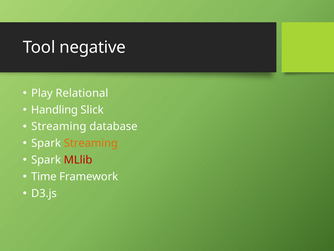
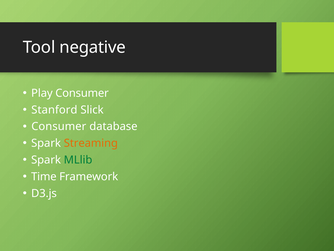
Play Relational: Relational -> Consumer (82, 93)
Handling: Handling -> Stanford (54, 110)
Streaming: Streaming -> Consumer (59, 126)
MLlib colour: red -> green (78, 160)
